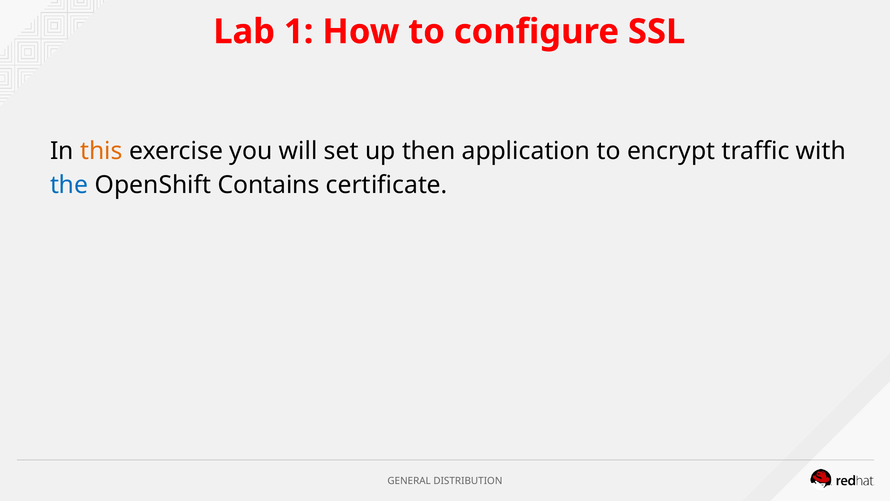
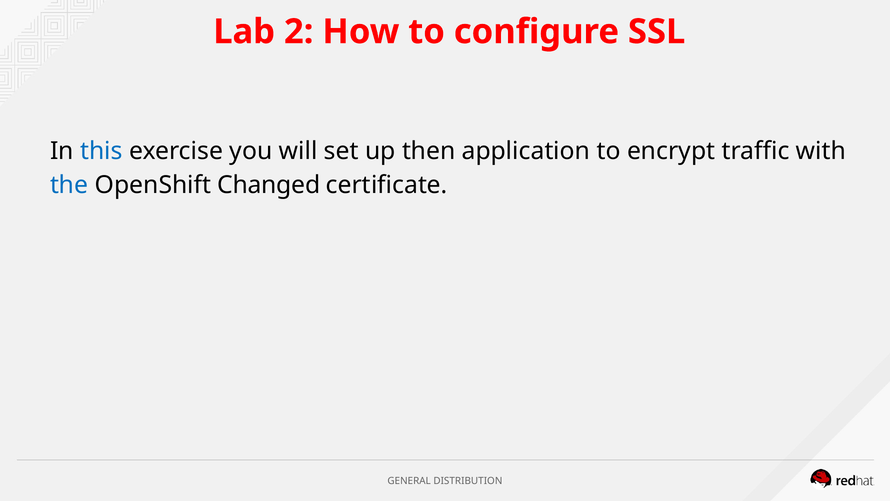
1: 1 -> 2 (299, 32)
this colour: orange -> blue (101, 151)
Contains: Contains -> Changed (269, 185)
